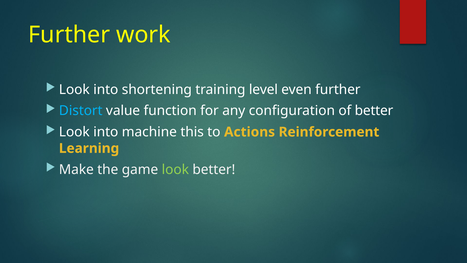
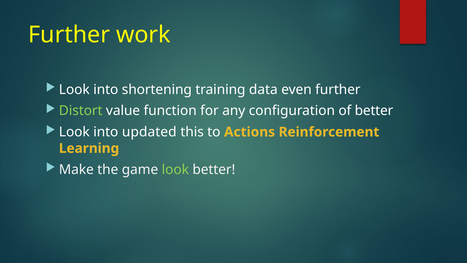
level: level -> data (263, 89)
Distort colour: light blue -> light green (81, 111)
machine: machine -> updated (149, 132)
